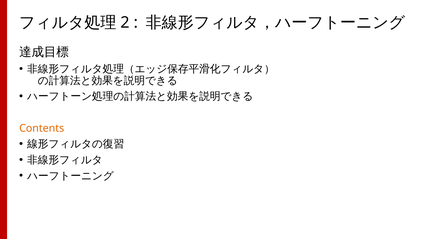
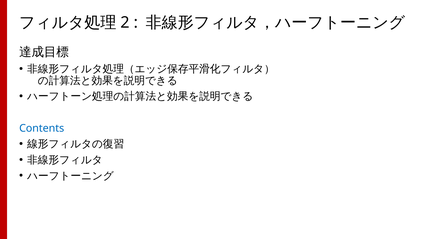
Contents colour: orange -> blue (42, 129)
